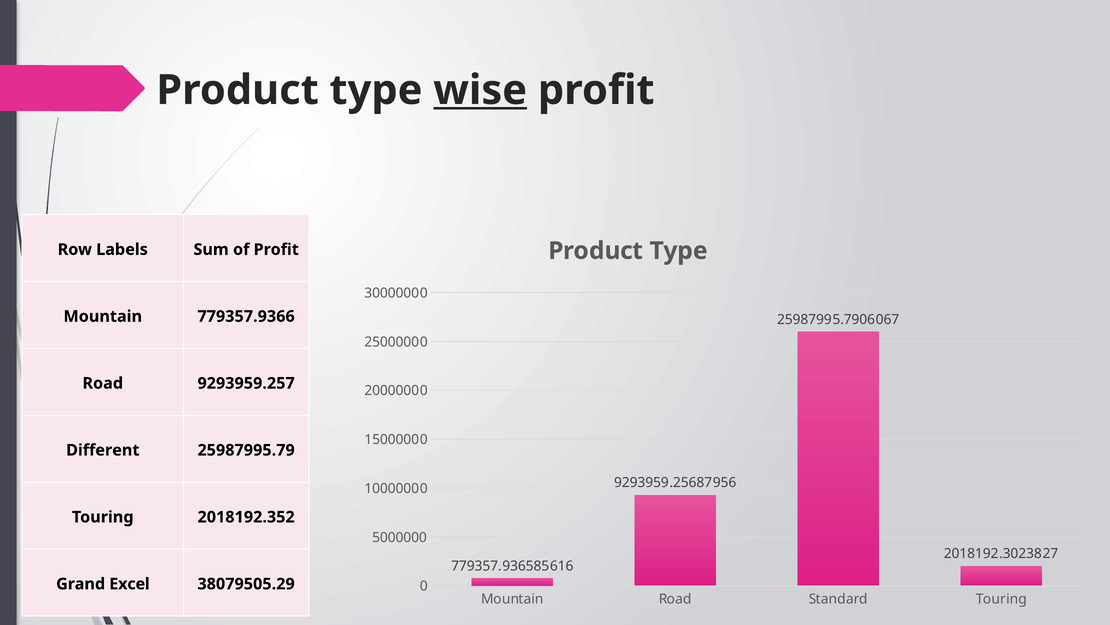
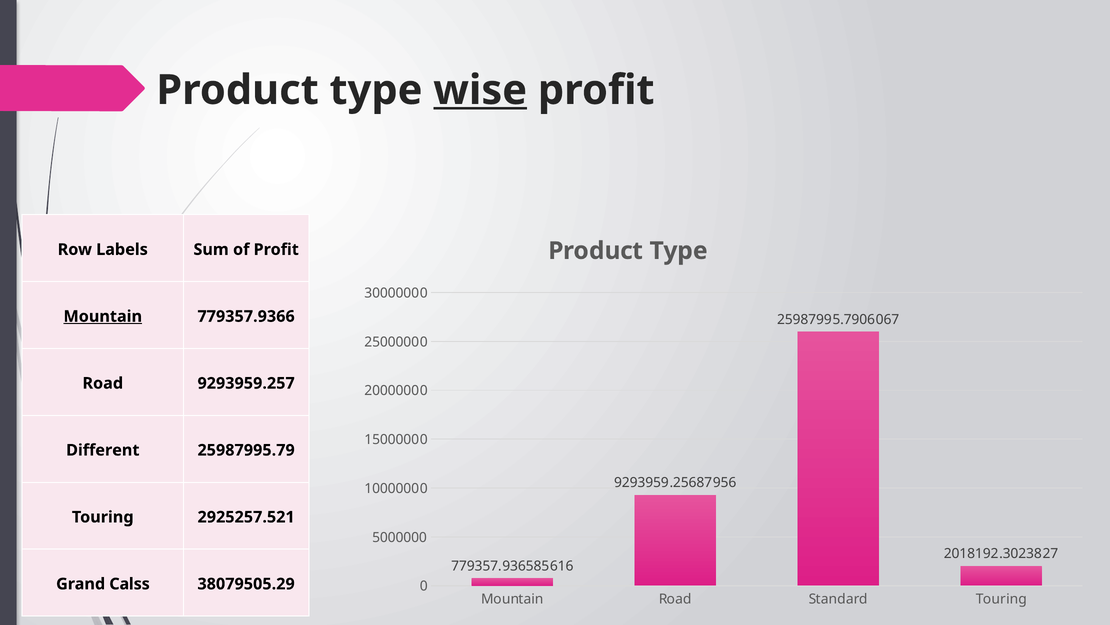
Mountain underline: none -> present (103, 316)
2018192.352: 2018192.352 -> 2925257.521 (246, 517)
Excel: Excel -> Calss (130, 583)
